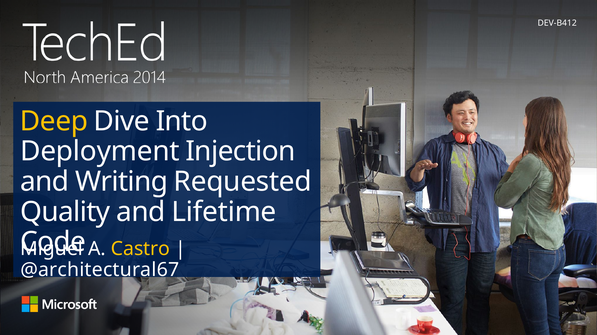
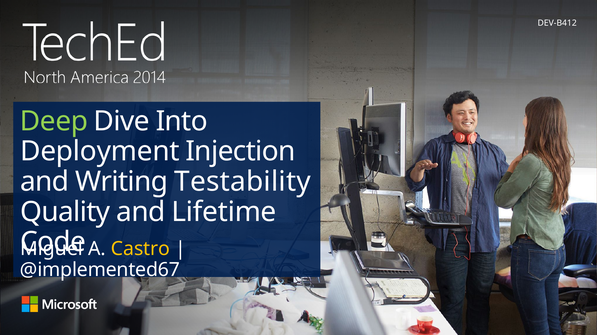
Deep colour: yellow -> light green (54, 121)
Requested: Requested -> Testability (242, 182)
@architectural67: @architectural67 -> @implemented67 (100, 271)
